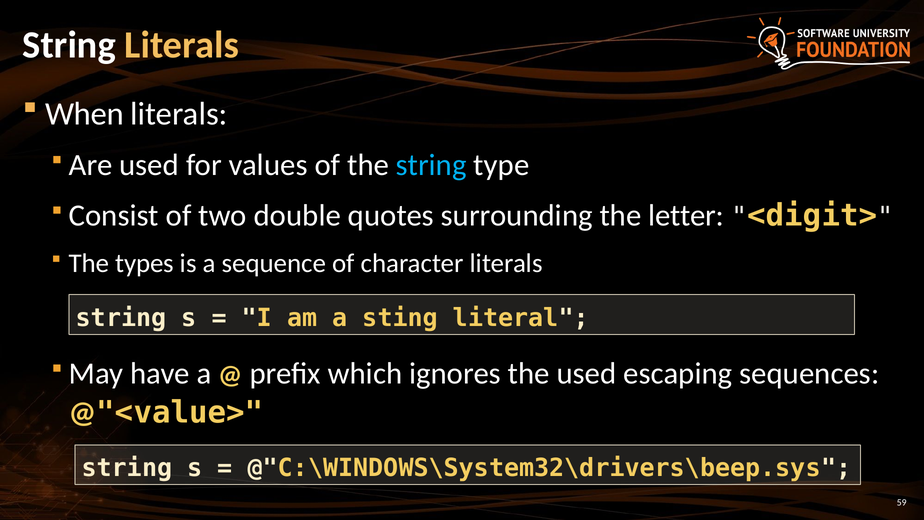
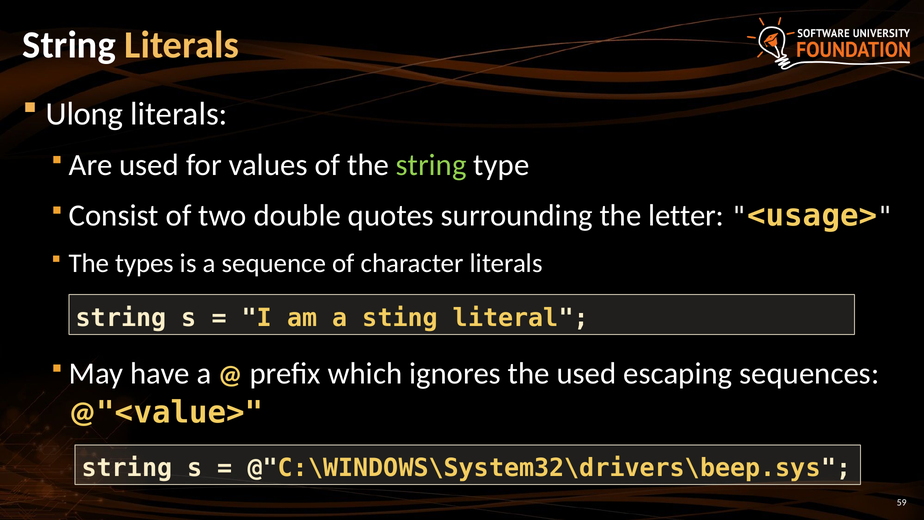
When: When -> Ulong (84, 114)
string colour: light blue -> light green (431, 165)
<digit>: <digit> -> <usage> (812, 216)
